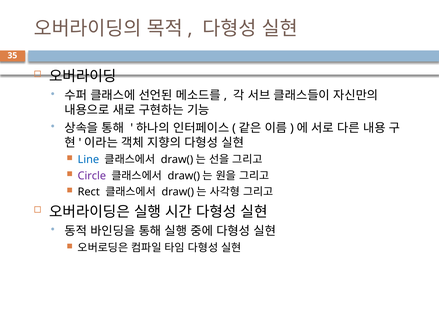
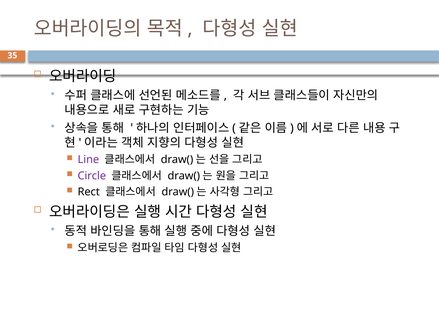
Line colour: blue -> purple (88, 160)
